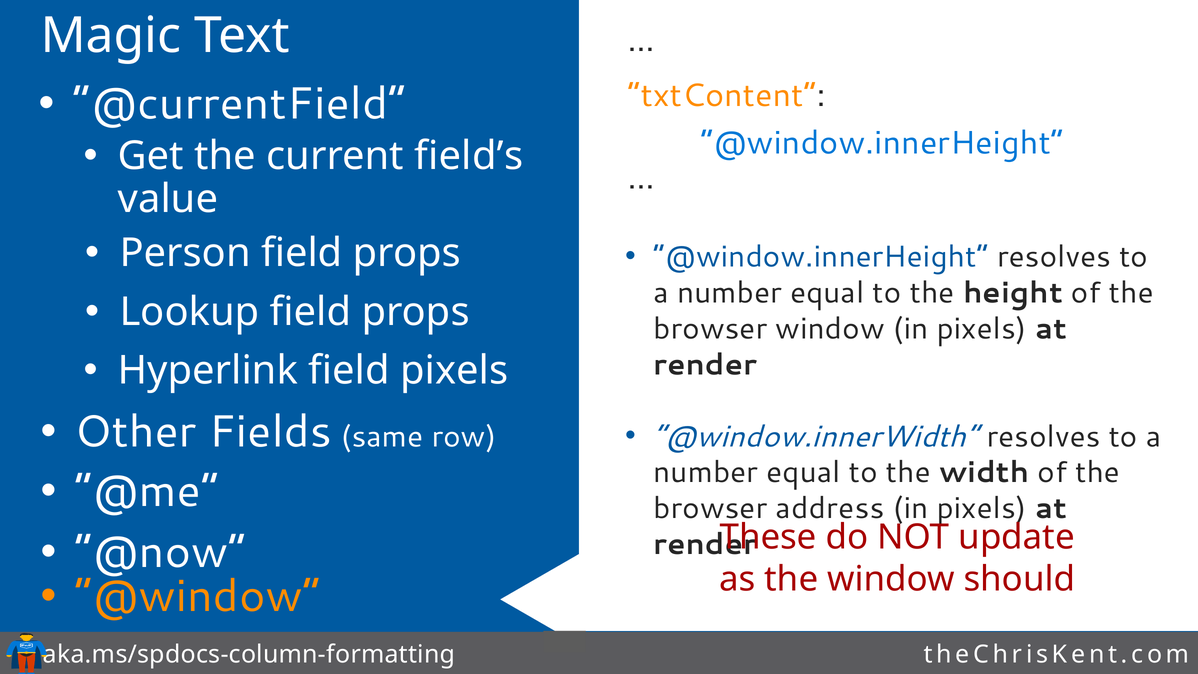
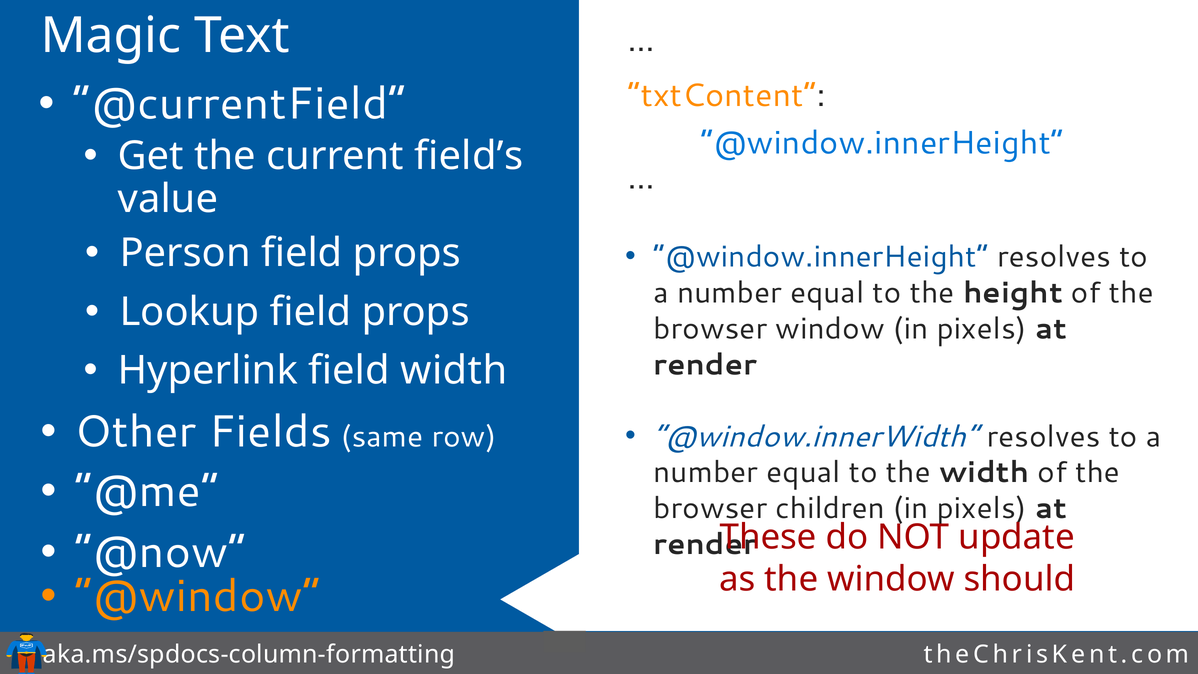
field pixels: pixels -> width (454, 371)
address: address -> children (830, 508)
